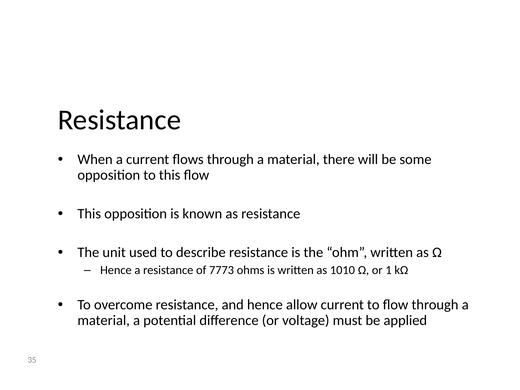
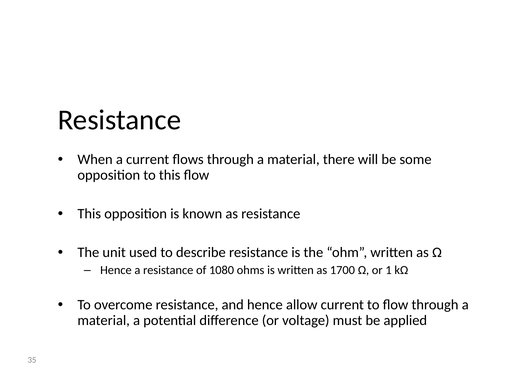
7773: 7773 -> 1080 (222, 270)
1010: 1010 -> 1700 (342, 270)
